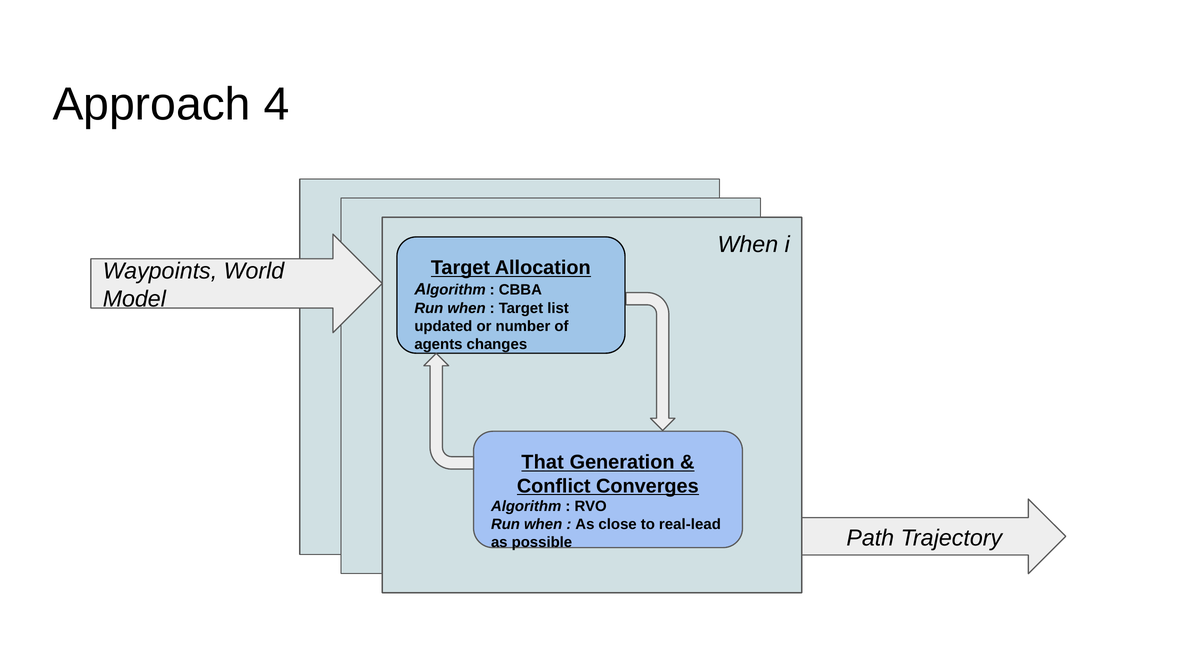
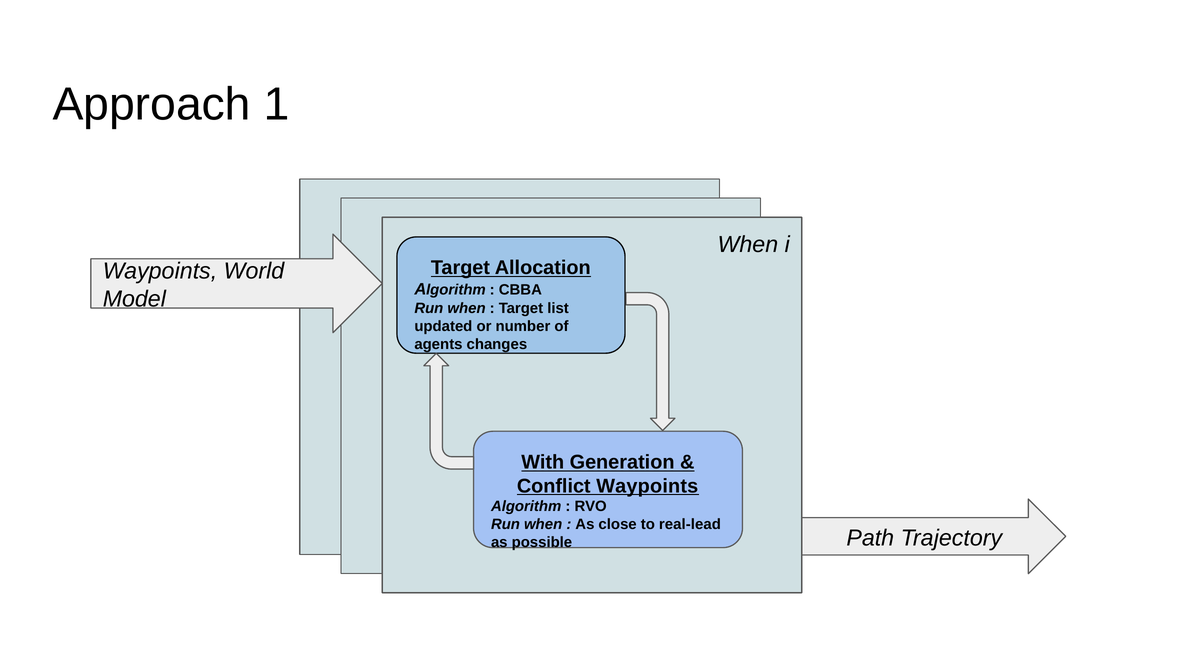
4: 4 -> 1 (277, 105)
That: That -> With (543, 462)
Conflict Converges: Converges -> Waypoints (647, 486)
